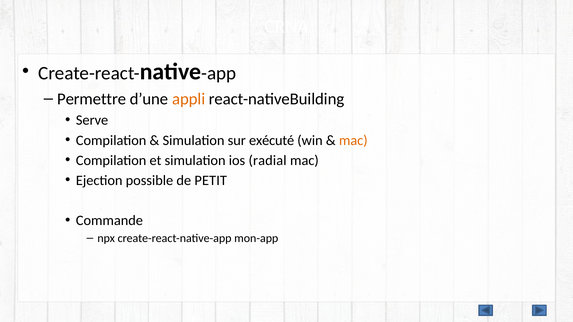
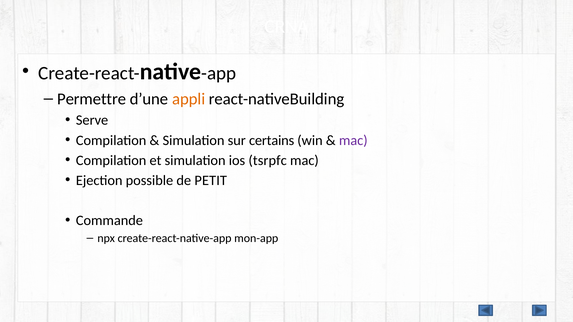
exécuté: exécuté -> certains (272, 140)
mac colour: orange -> purple (353, 140)
radial: radial -> tsrpfc (268, 160)
